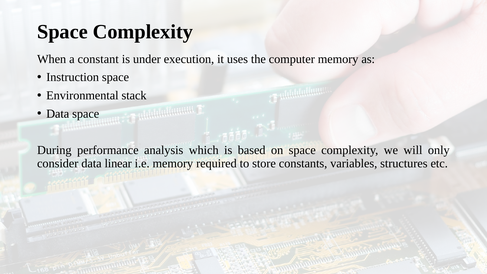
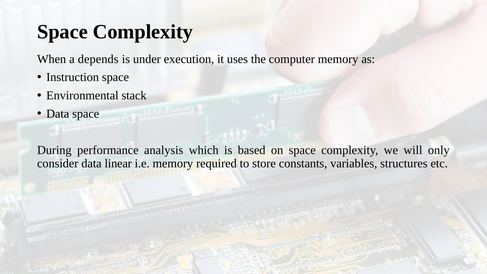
constant: constant -> depends (98, 59)
